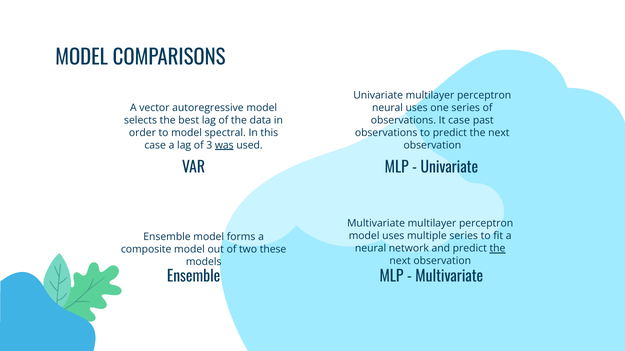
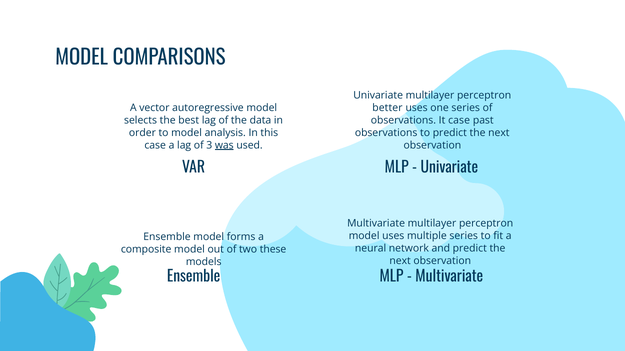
neural: neural -> better (387, 108)
spectral: spectral -> analysis (225, 133)
the underline: present -> none (497, 249)
